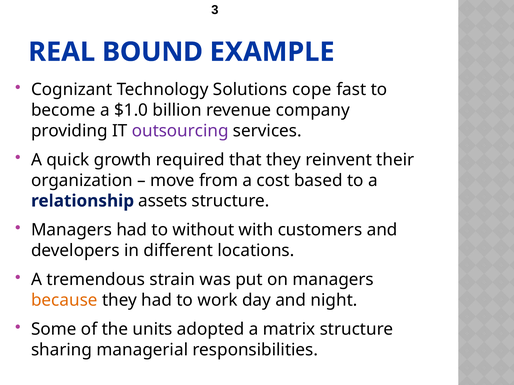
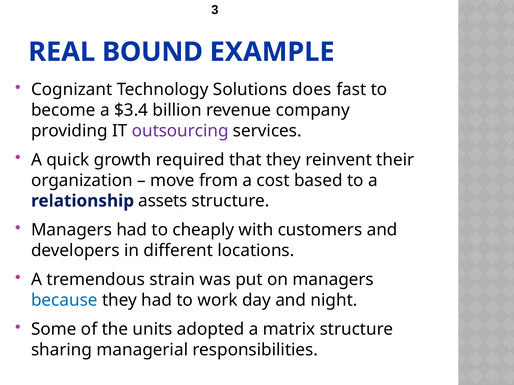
cope: cope -> does (312, 90)
$1.0: $1.0 -> $3.4 (131, 110)
without: without -> cheaply (203, 230)
because colour: orange -> blue (64, 301)
